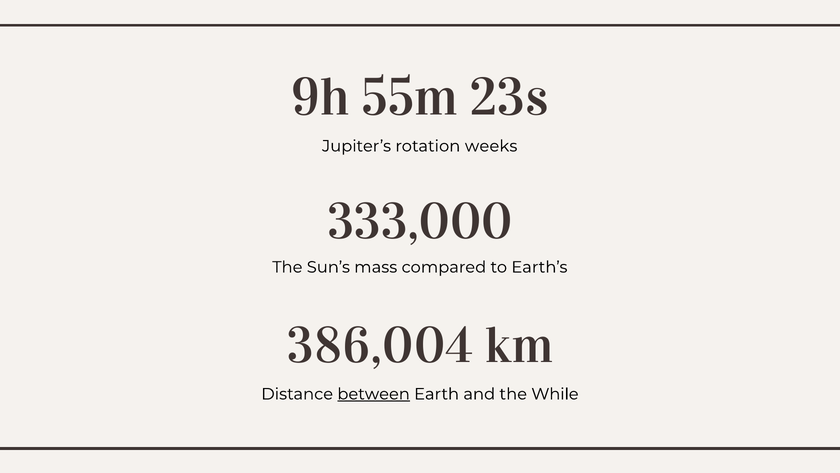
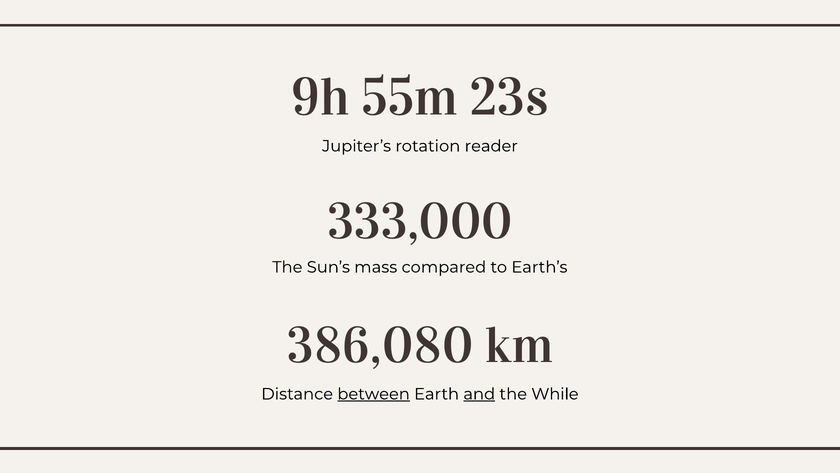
weeks: weeks -> reader (491, 146)
386,004: 386,004 -> 386,080 (380, 345)
and underline: none -> present (479, 394)
